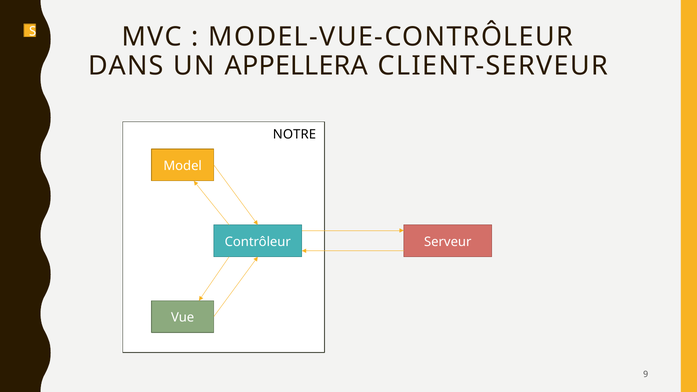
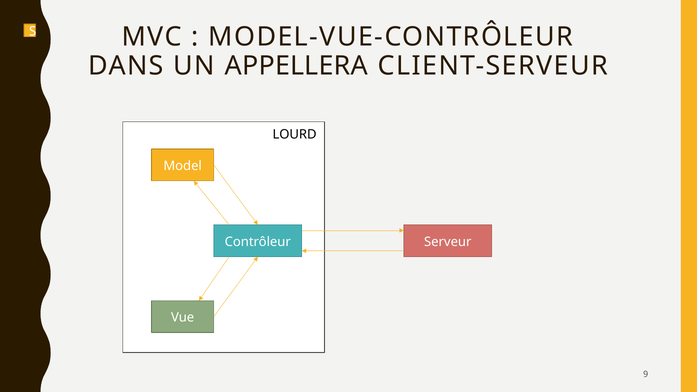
NOTRE: NOTRE -> LOURD (295, 134)
